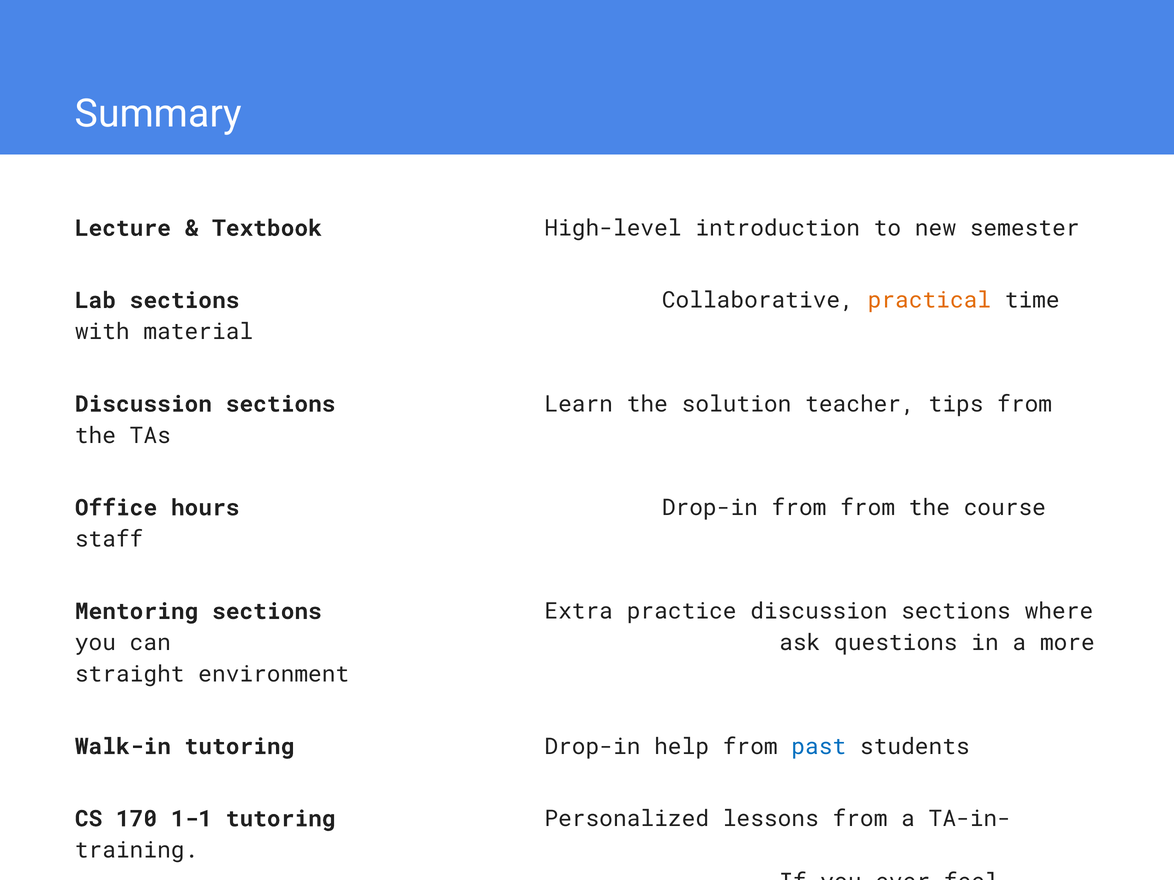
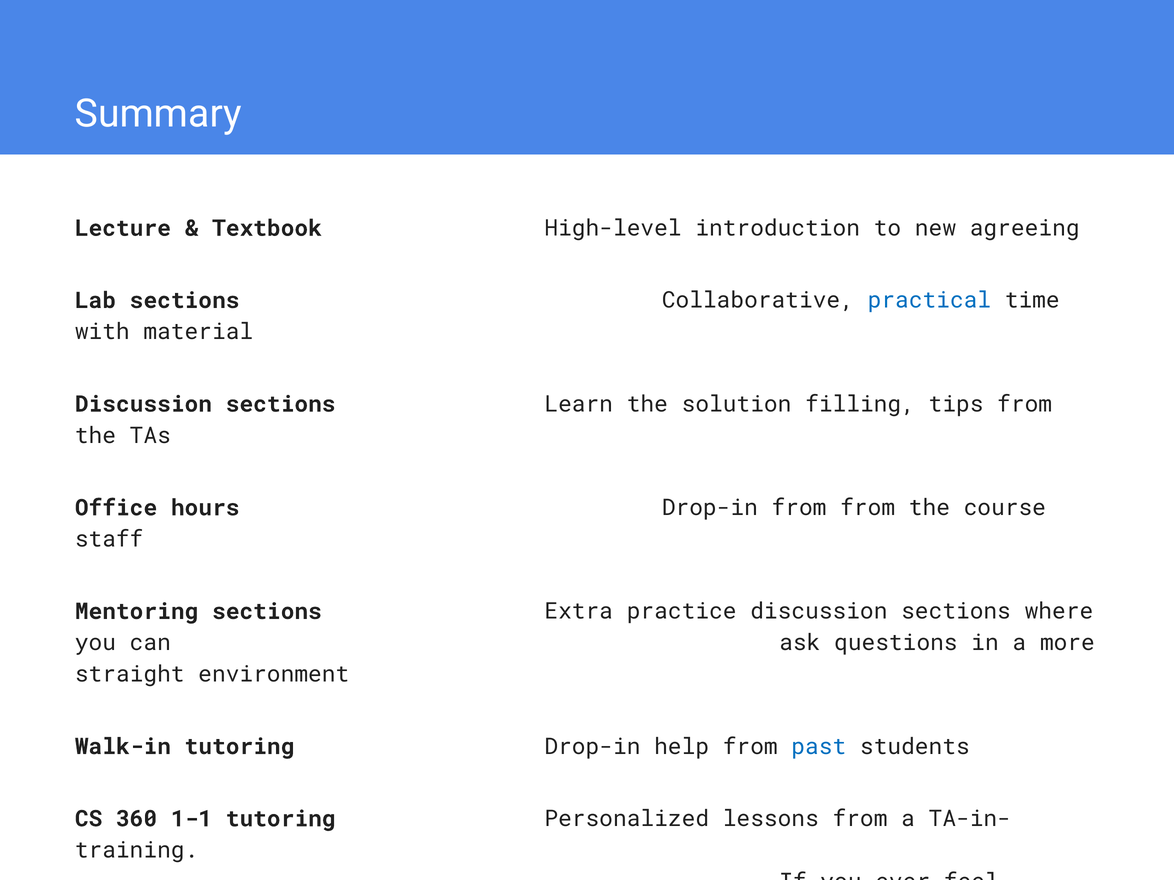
semester: semester -> agreeing (1025, 228)
practical colour: orange -> blue (929, 301)
teacher: teacher -> filling (860, 404)
170: 170 -> 360 (137, 819)
